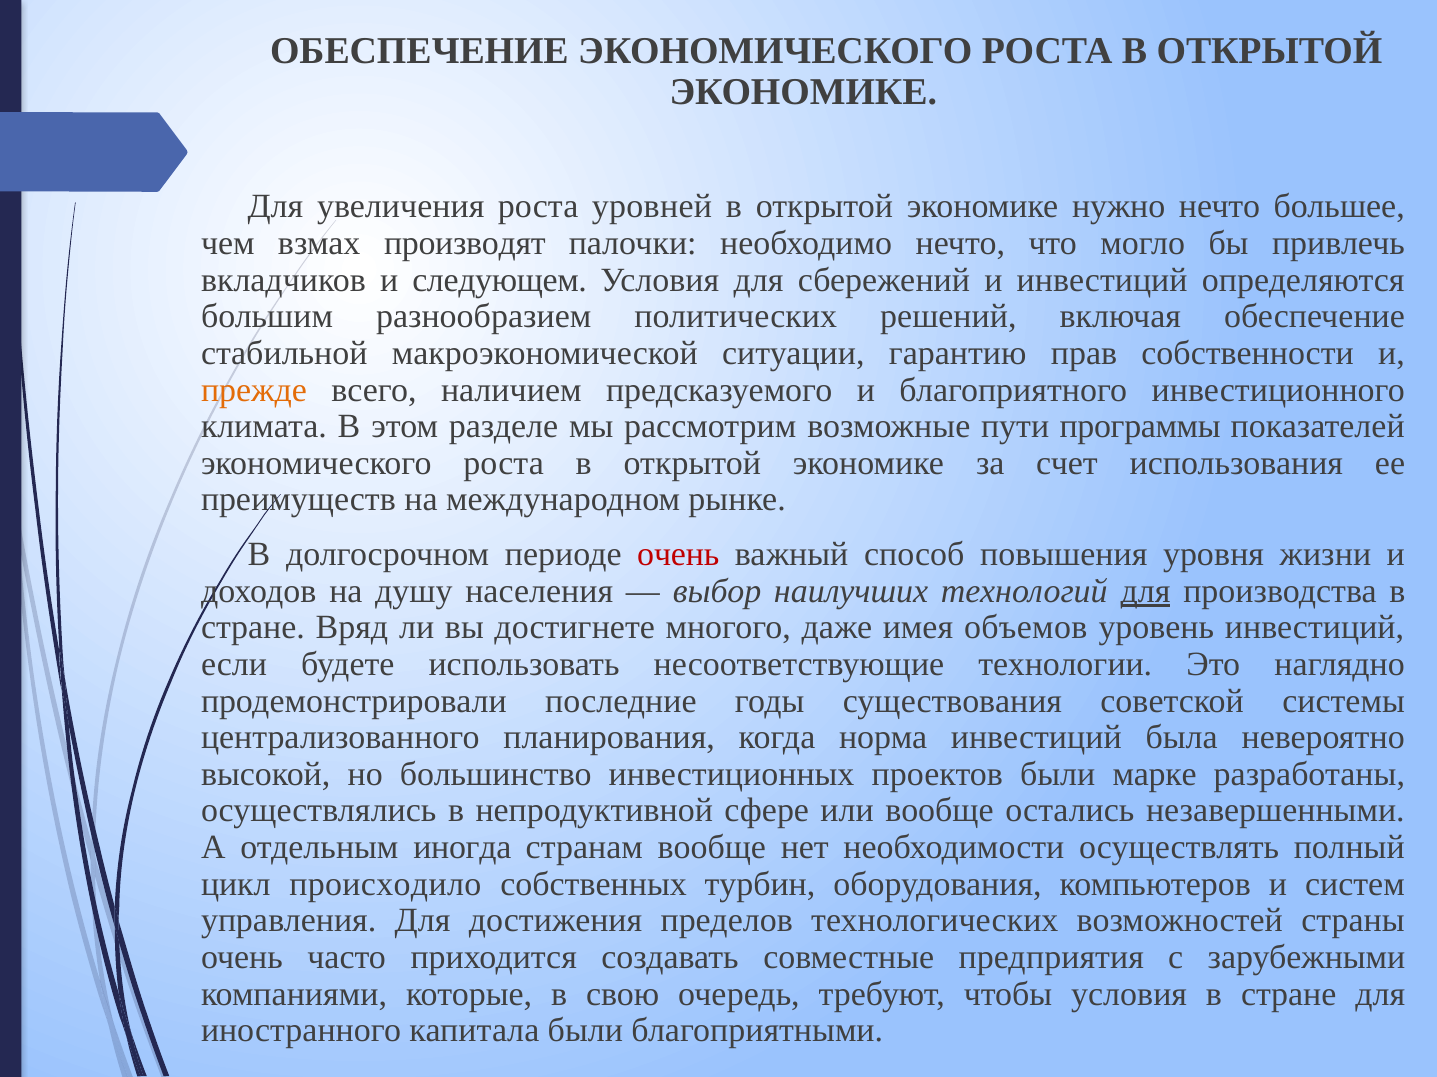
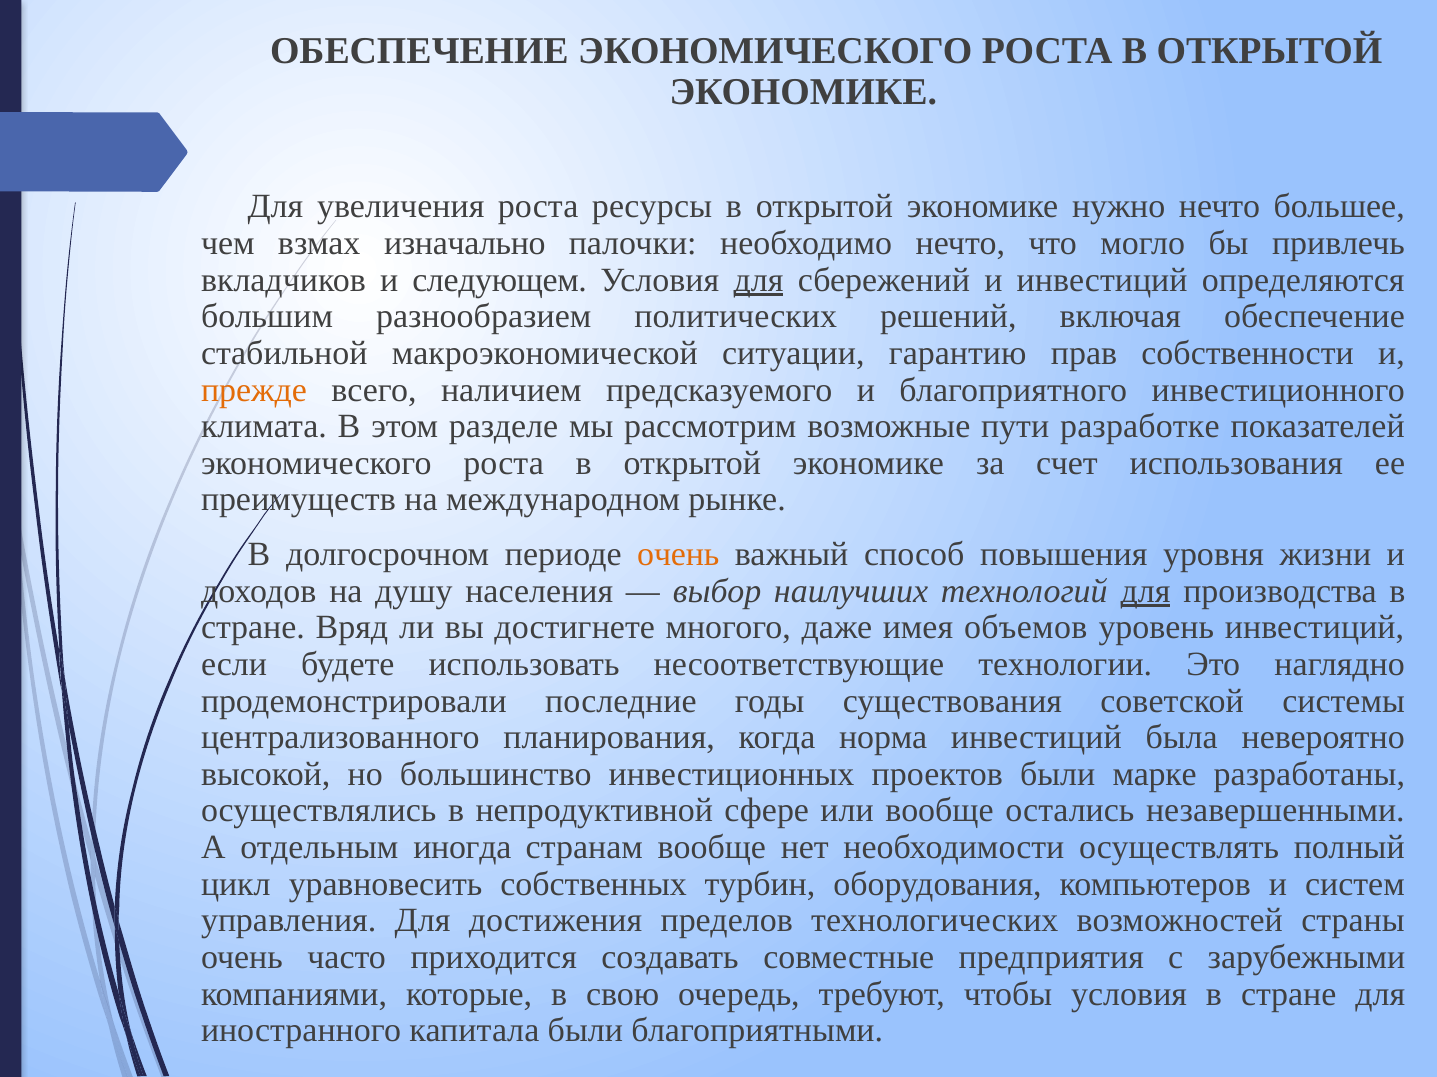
уровней: уровней -> ресурсы (652, 207)
производят: производят -> изначально (465, 243)
для underline: none -> present (758, 280)
программы: программы -> разработке (1140, 427)
очень colour: red -> orange (678, 555)
происходило: происходило -> уравновесить (386, 885)
